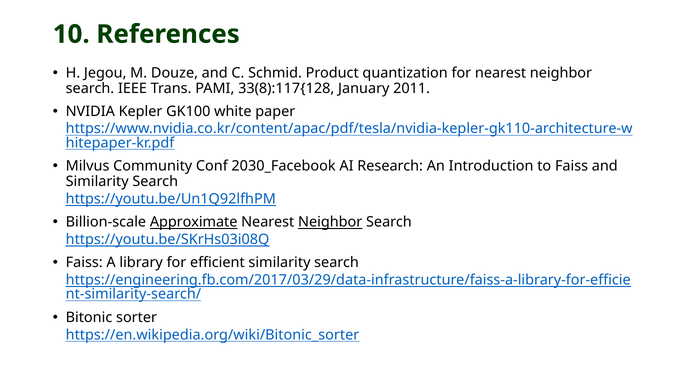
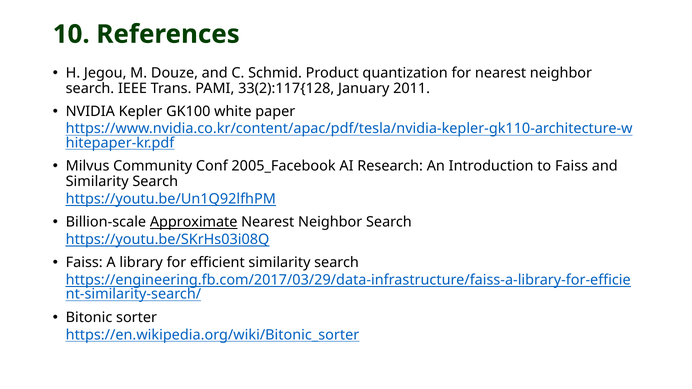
33(8):117{128: 33(8):117{128 -> 33(2):117{128 (286, 89)
2030_Facebook: 2030_Facebook -> 2005_Facebook (284, 166)
Neighbor underline: present -> none (330, 222)
